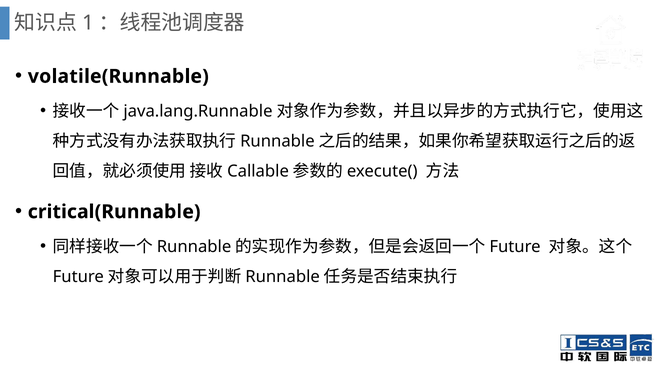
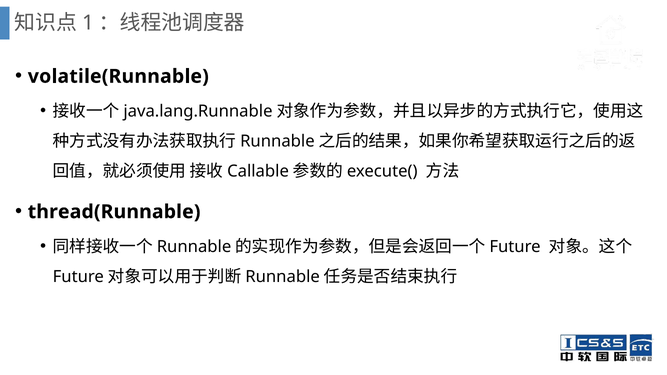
critical(Runnable: critical(Runnable -> thread(Runnable (114, 212)
